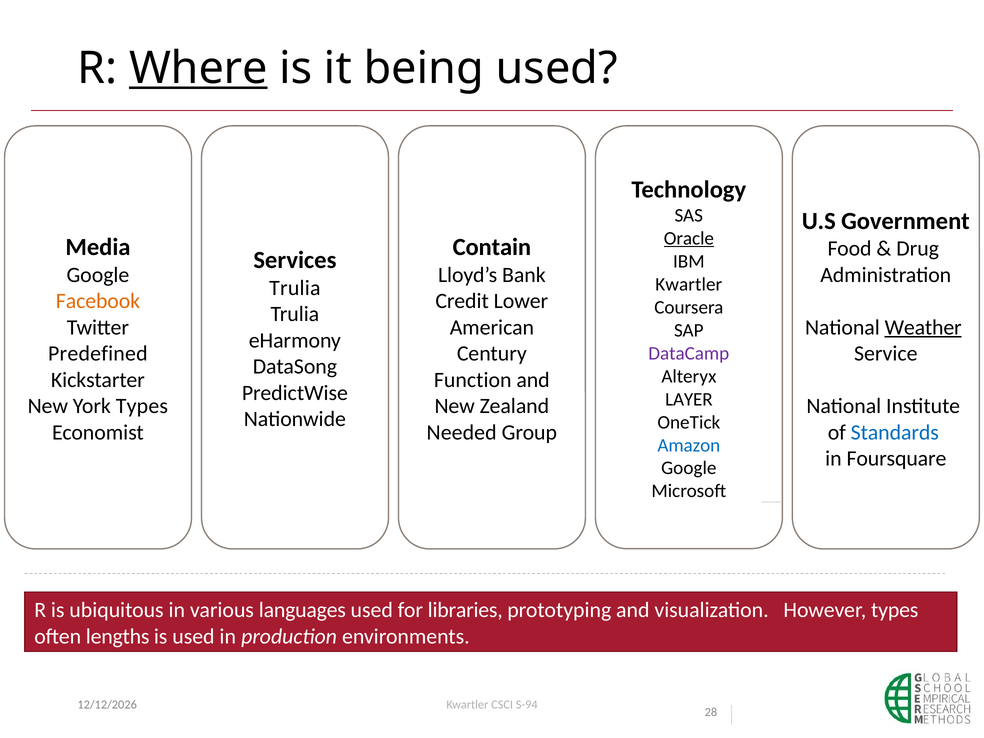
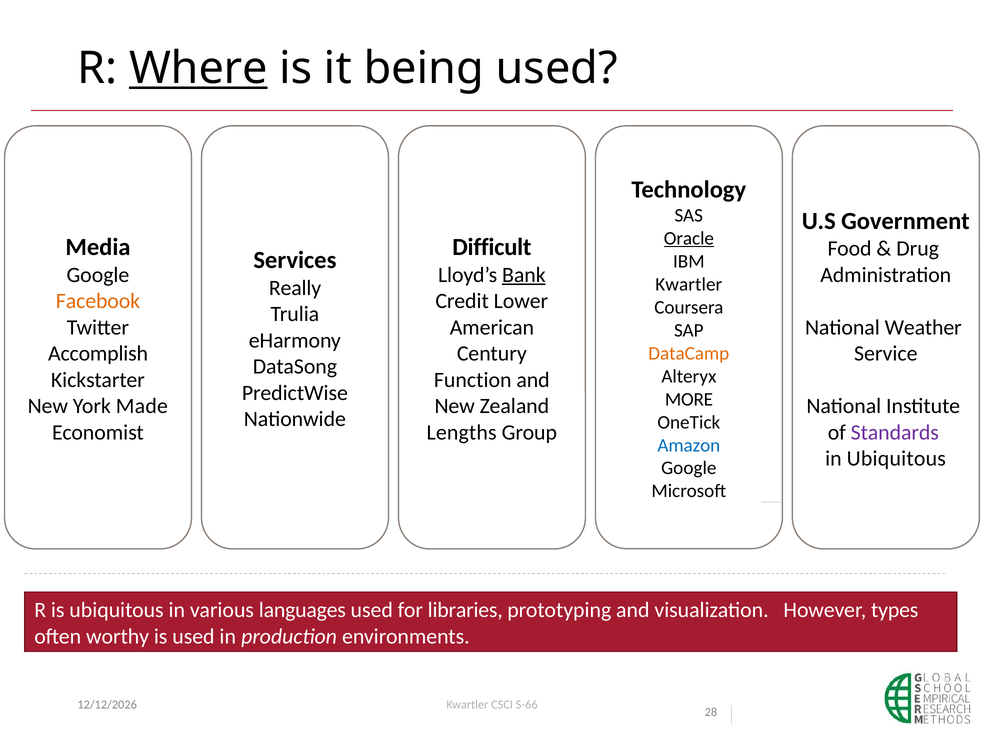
Contain: Contain -> Difficult (492, 247)
Bank underline: none -> present (524, 275)
Trulia: Trulia -> Really (295, 288)
Weather underline: present -> none (923, 327)
Predefined: Predefined -> Accomplish (98, 354)
DataCamp colour: purple -> orange (689, 353)
LAYER: LAYER -> MORE (689, 399)
York Types: Types -> Made (142, 406)
Needed: Needed -> Lengths (462, 432)
Standards colour: blue -> purple (895, 432)
in Foursquare: Foursquare -> Ubiquitous (896, 459)
lengths: lengths -> worthy (118, 636)
S-94: S-94 -> S-66 (527, 704)
